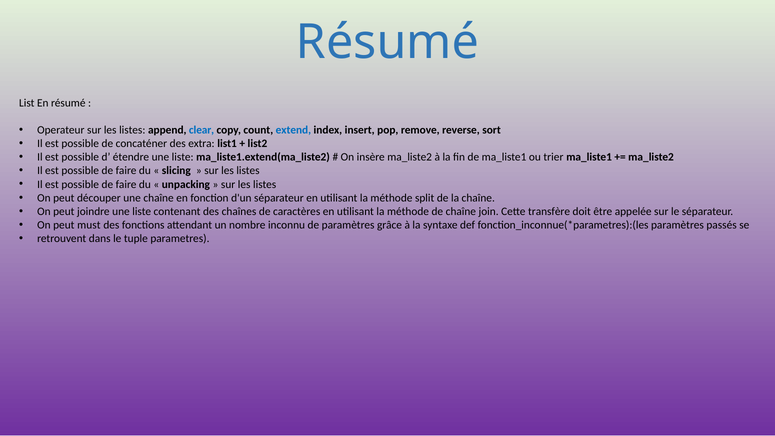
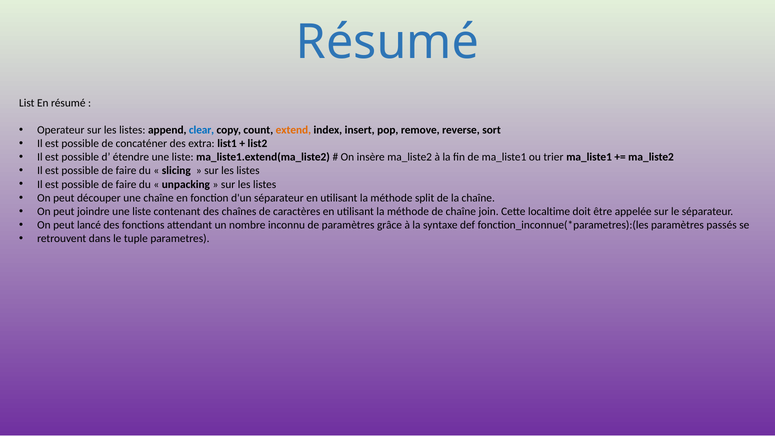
extend colour: blue -> orange (293, 130)
transfère: transfère -> localtime (549, 211)
must: must -> lancé (89, 225)
